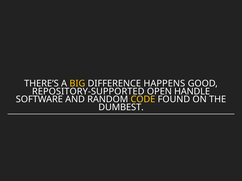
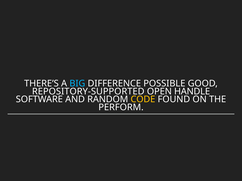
BIG colour: yellow -> light blue (77, 84)
HAPPENS: HAPPENS -> POSSIBLE (164, 84)
DUMBEST: DUMBEST -> PERFORM (121, 108)
